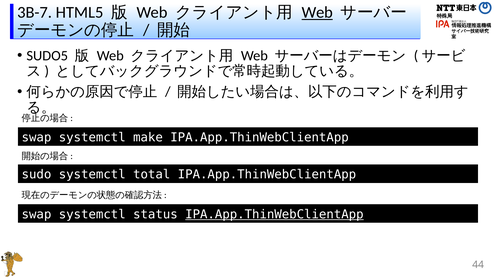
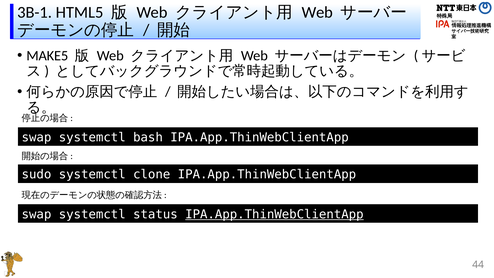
3B-7: 3B-7 -> 3B-1 (35, 12)
Web underline: present -> none (317, 12)
SUDO5: SUDO5 -> MAKE5 (47, 56)
make: make -> bash (148, 137)
total: total -> clone (152, 175)
